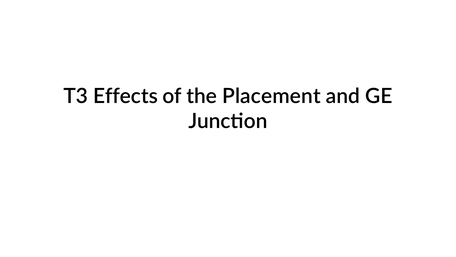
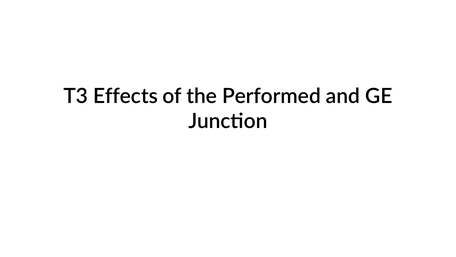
Placement: Placement -> Performed (271, 96)
